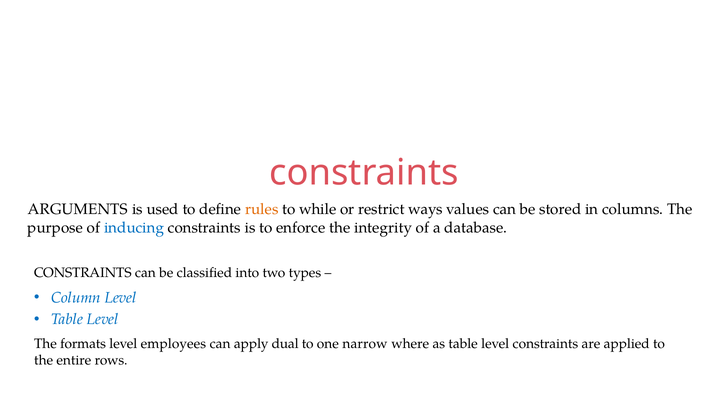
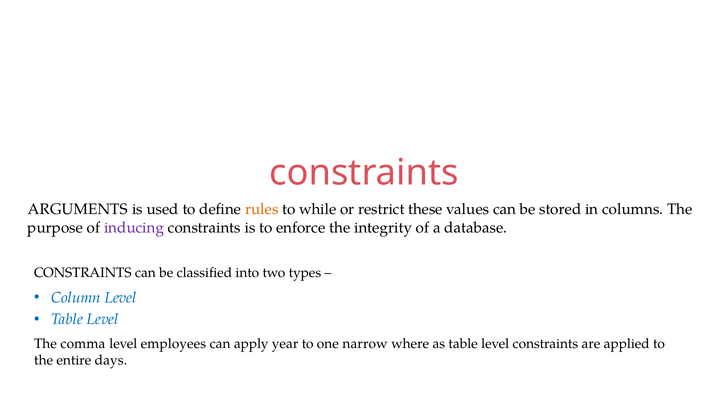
ways: ways -> these (426, 209)
inducing colour: blue -> purple (134, 227)
formats: formats -> comma (83, 343)
dual: dual -> year (285, 343)
rows: rows -> days (111, 360)
